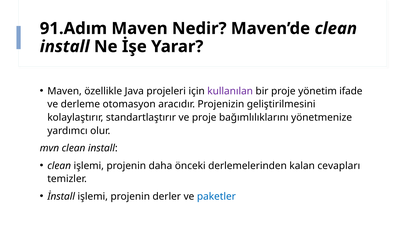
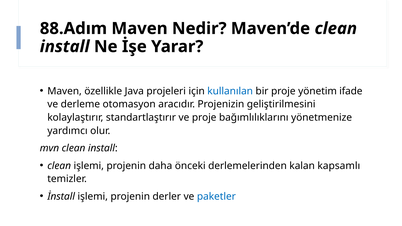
91.Adım: 91.Adım -> 88.Adım (73, 29)
kullanılan colour: purple -> blue (230, 91)
cevapları: cevapları -> kapsamlı (339, 166)
